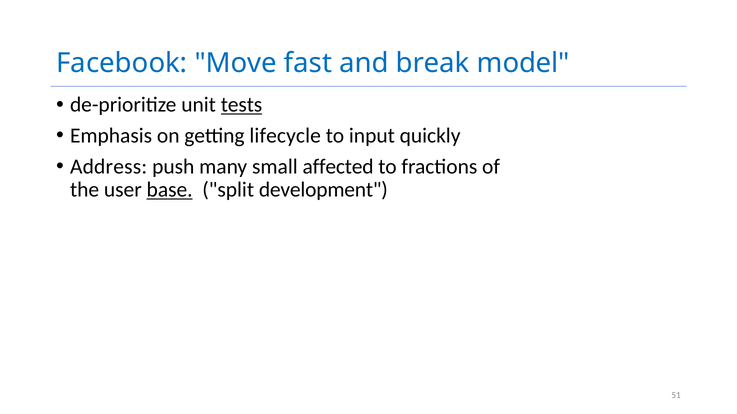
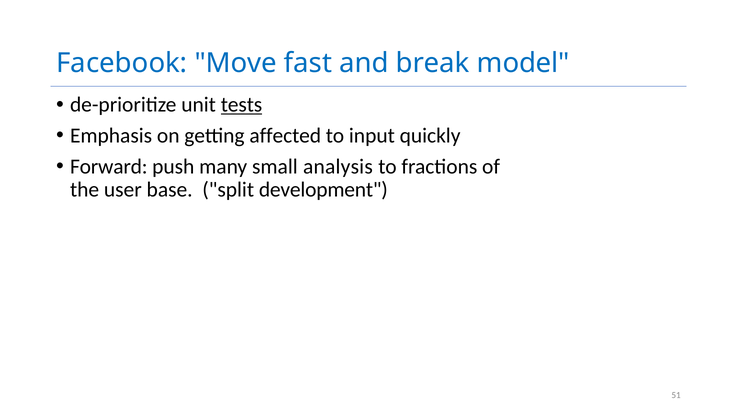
lifecycle: lifecycle -> affected (285, 136)
Address: Address -> Forward (109, 167)
affected: affected -> analysis (338, 167)
base underline: present -> none (170, 190)
